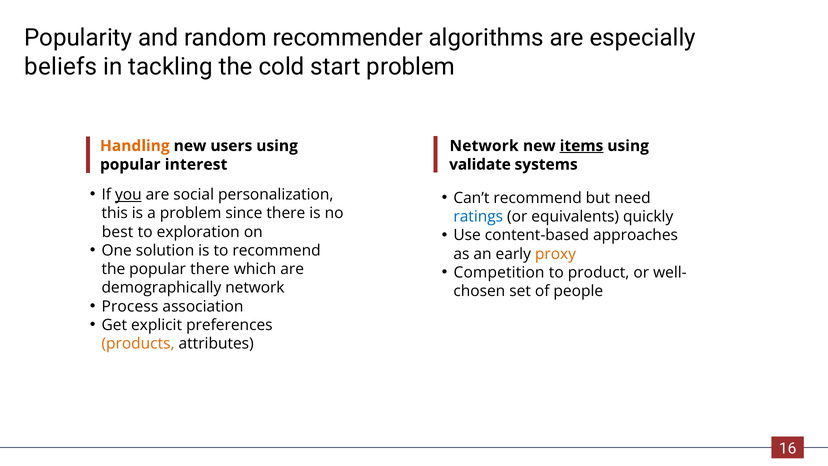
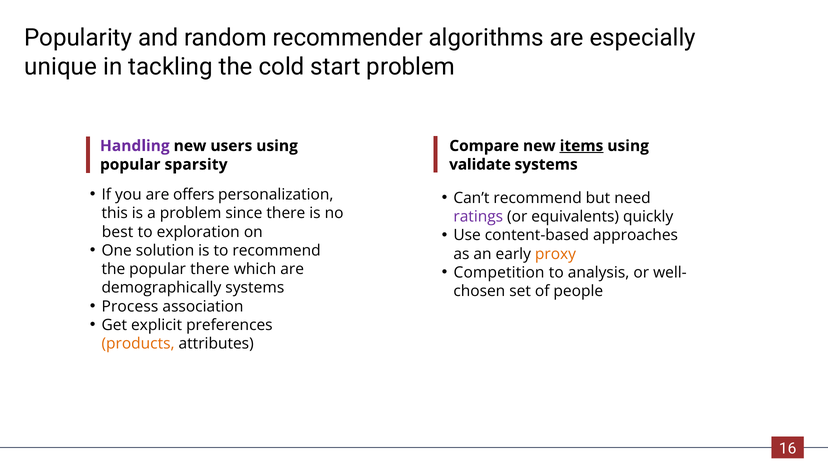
beliefs: beliefs -> unique (61, 67)
Handling colour: orange -> purple (135, 146)
Network: Network -> Compare (484, 146)
interest: interest -> sparsity (196, 164)
you underline: present -> none (128, 194)
social: social -> offers (194, 194)
ratings colour: blue -> purple (478, 217)
product: product -> analysis (599, 272)
demographically network: network -> systems (255, 288)
